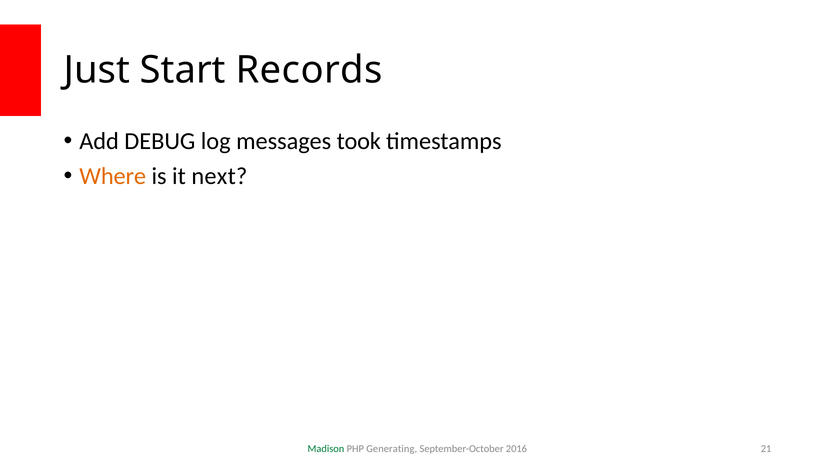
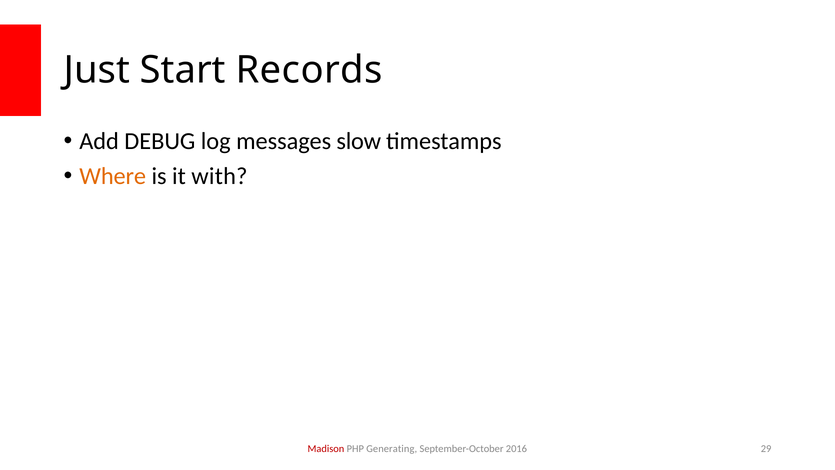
took: took -> slow (359, 141)
next: next -> with (219, 176)
Madison colour: green -> red (326, 448)
21: 21 -> 29 (766, 448)
